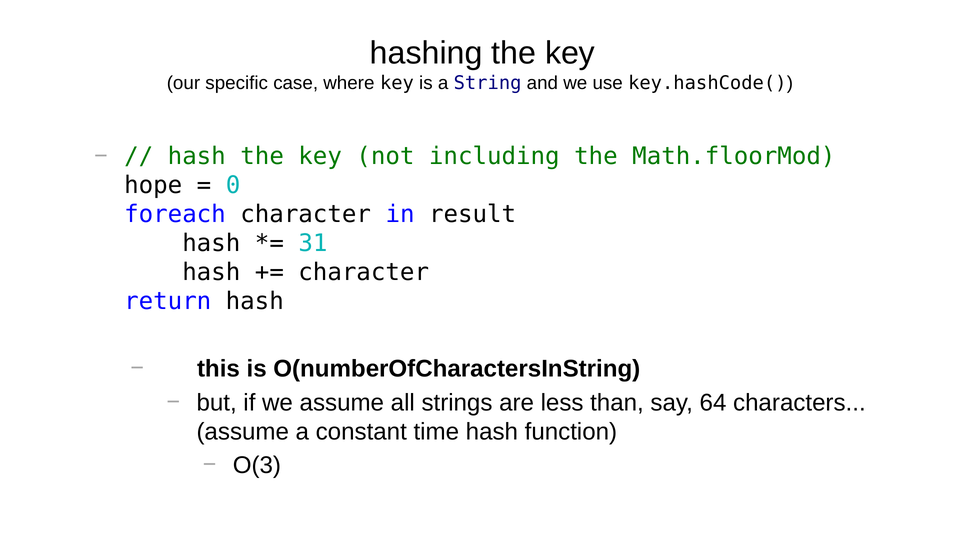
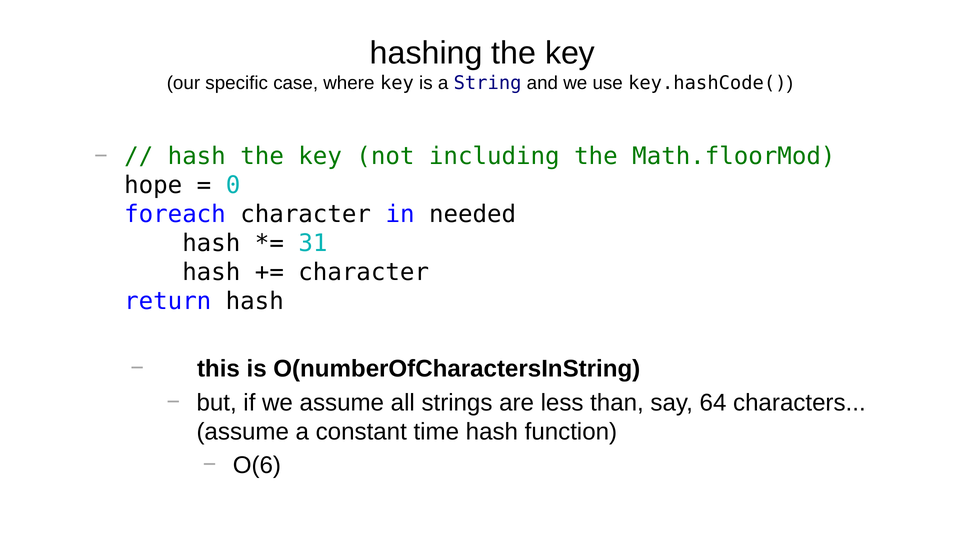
result: result -> needed (473, 214)
O(3: O(3 -> O(6 (257, 465)
